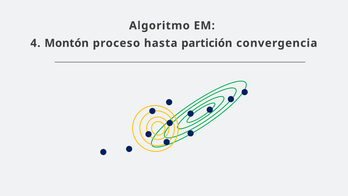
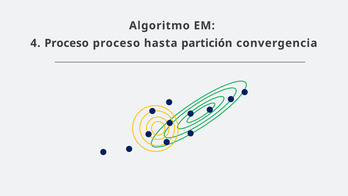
4 Montón: Montón -> Proceso (67, 43)
